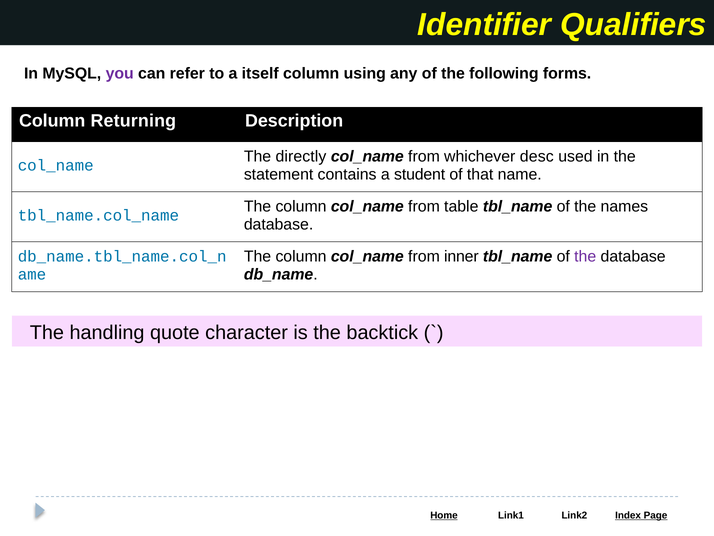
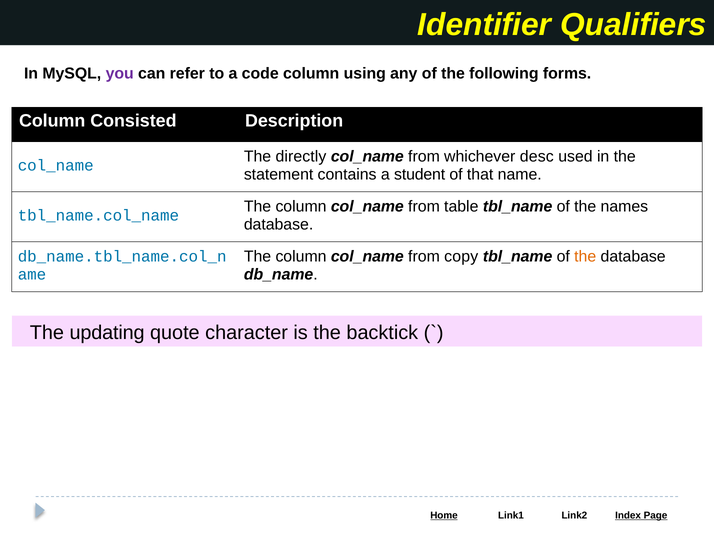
itself: itself -> code (260, 74)
Returning: Returning -> Consisted (133, 121)
inner: inner -> copy (461, 257)
the colour: purple -> orange (585, 257)
handling: handling -> updating (107, 332)
